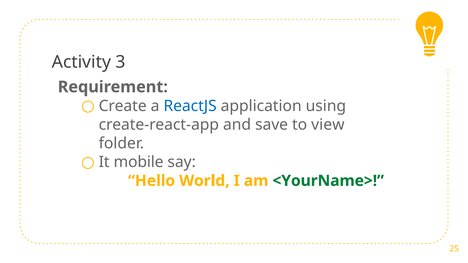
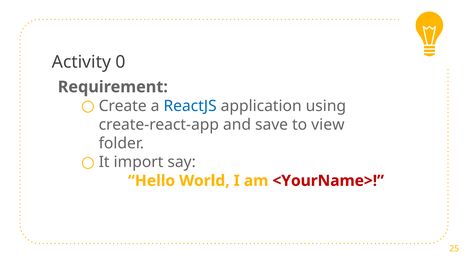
3: 3 -> 0 (121, 62)
mobile: mobile -> import (139, 162)
<YourName> colour: green -> red (328, 181)
